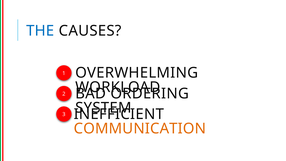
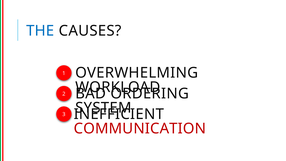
COMMUNICATION colour: orange -> red (140, 128)
